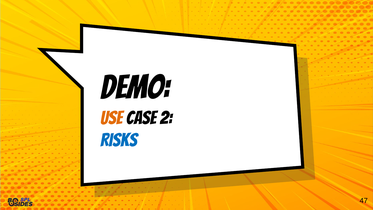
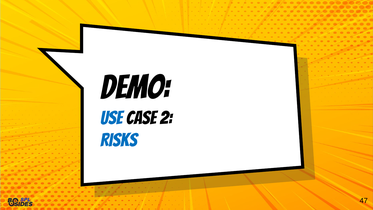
Use colour: orange -> blue (111, 118)
